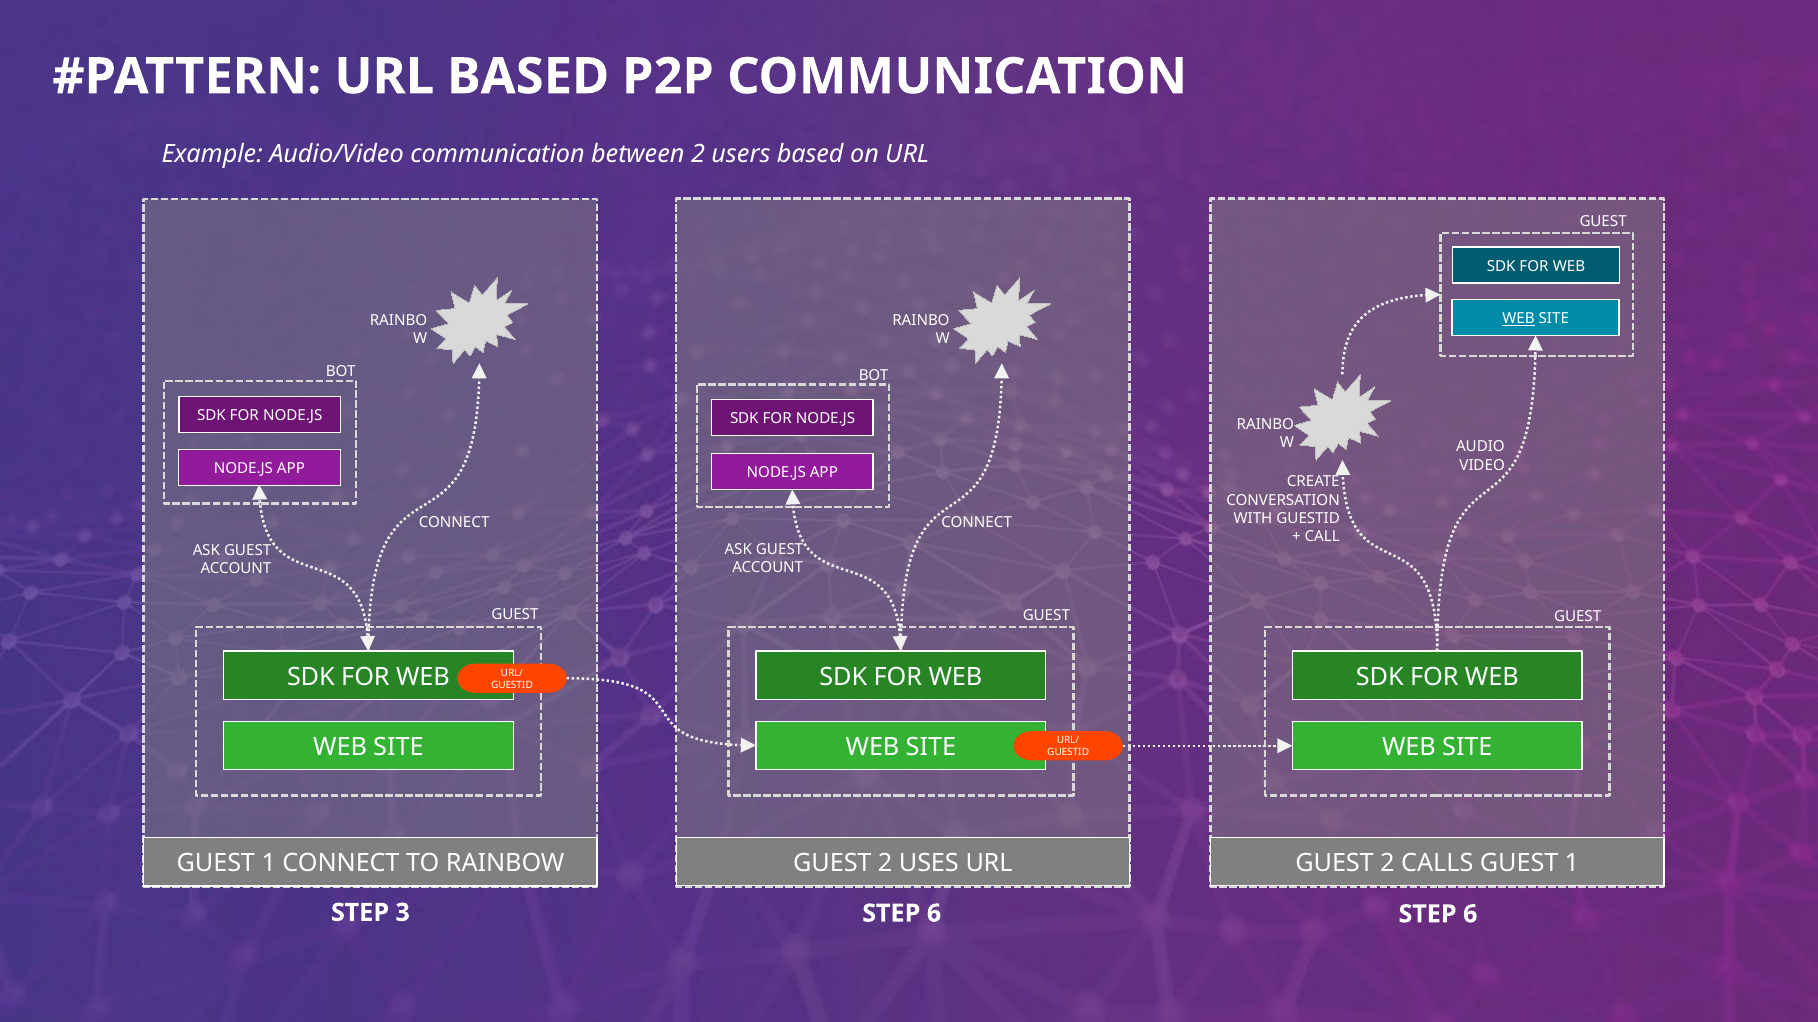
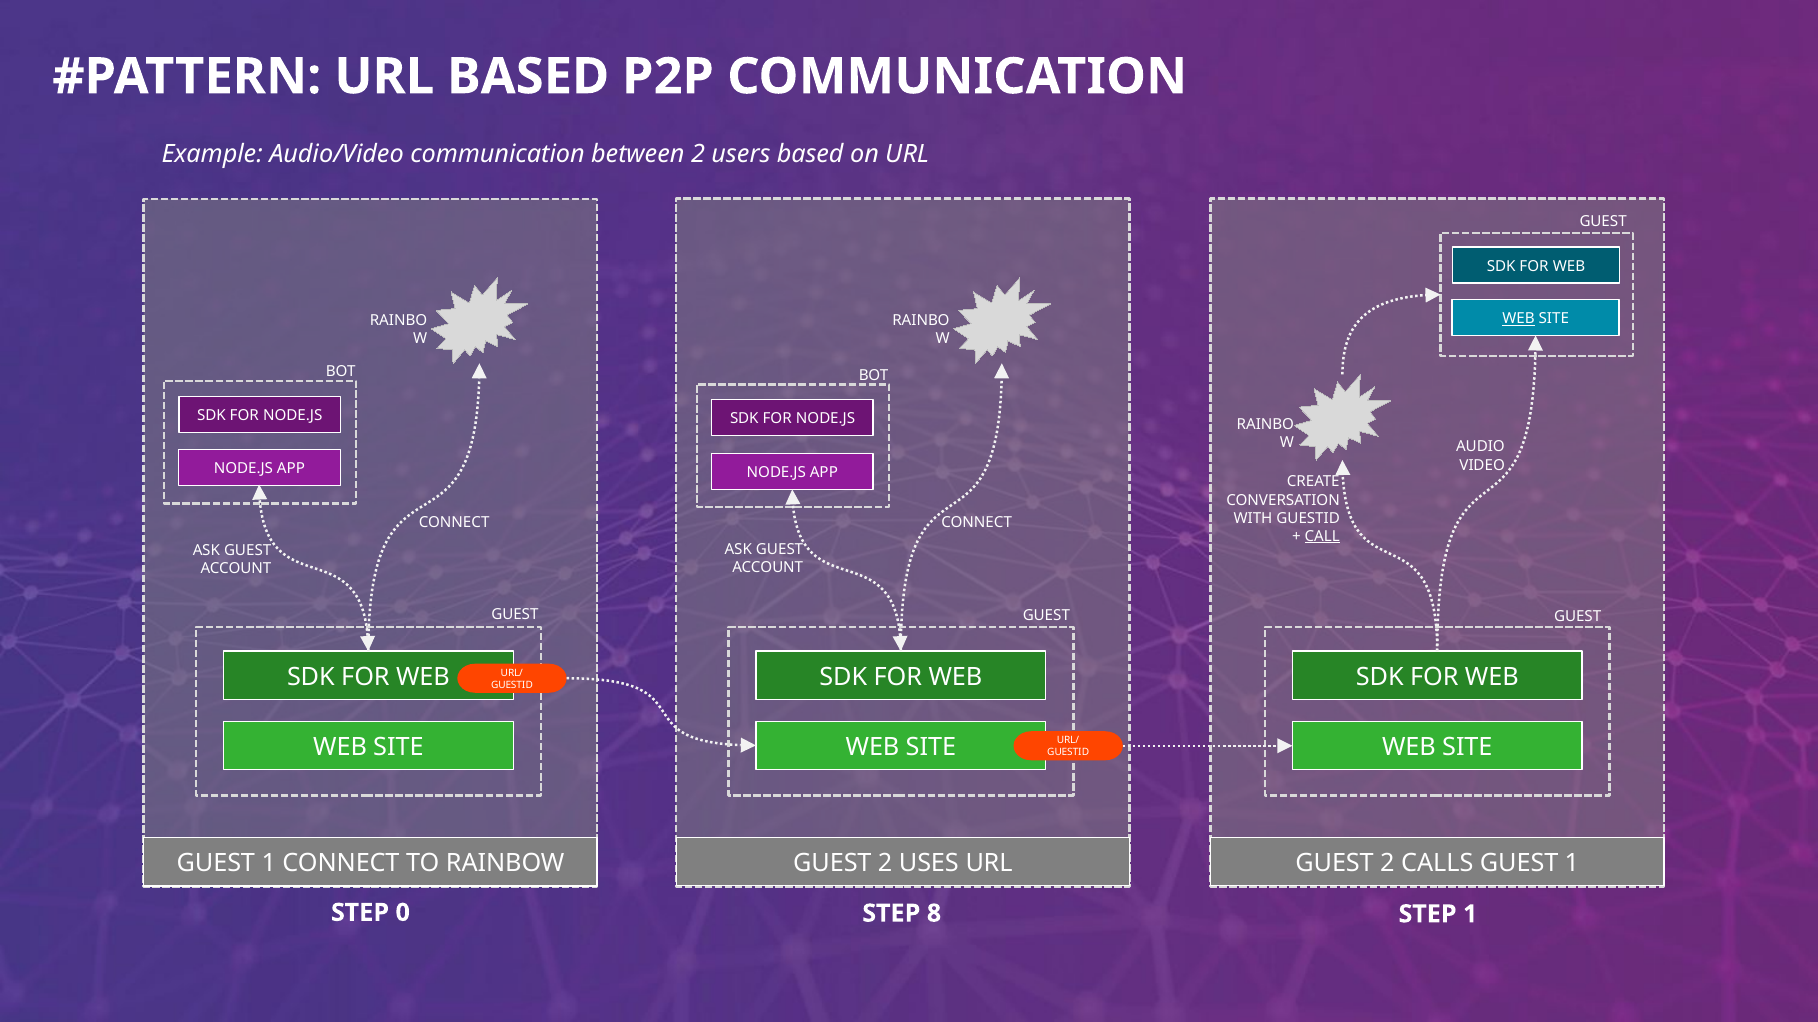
CALL underline: none -> present (1322, 537)
3: 3 -> 0 (403, 913)
6: 6 -> 8 (934, 914)
6: 6 -> 1 (1470, 915)
